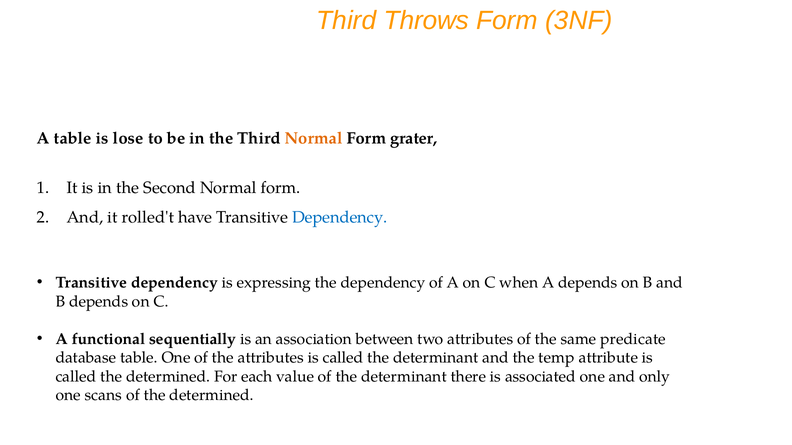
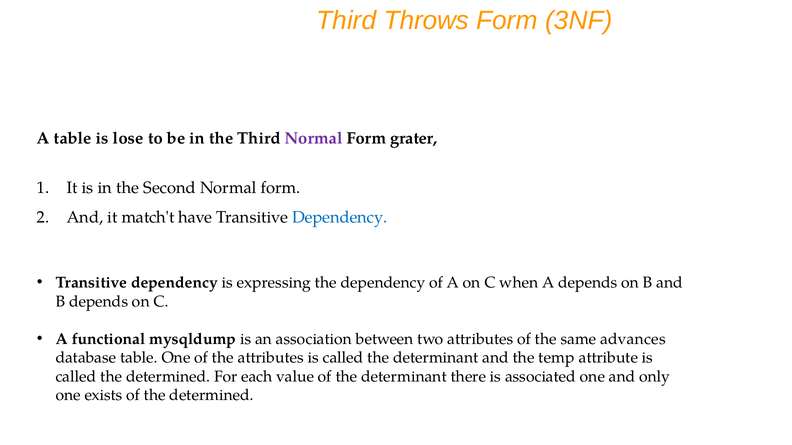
Normal colour: orange -> purple (314, 138)
rolled't: rolled't -> match't (148, 218)
sequentially: sequentially -> mysqldump (193, 339)
predicate: predicate -> advances (633, 339)
scans: scans -> exists (103, 396)
